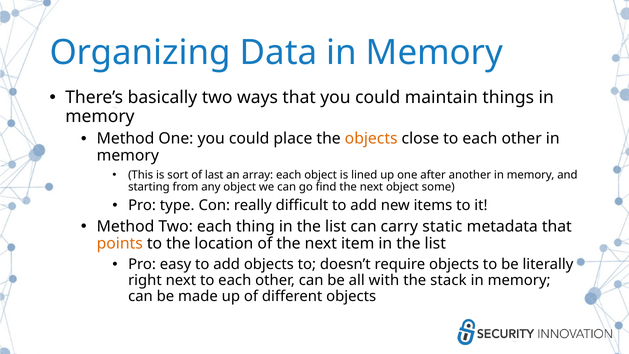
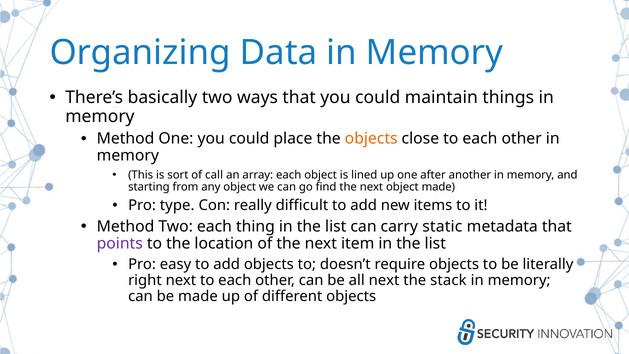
last: last -> call (214, 175)
object some: some -> made (438, 187)
points colour: orange -> purple (120, 243)
all with: with -> next (384, 280)
